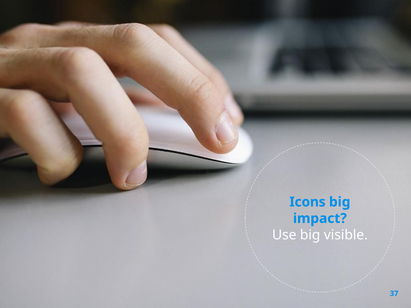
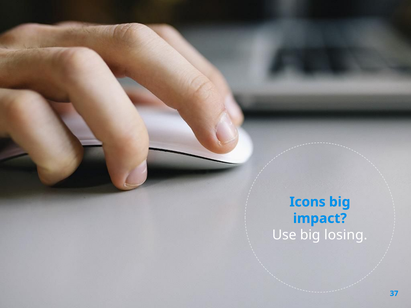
visible: visible -> losing (346, 235)
